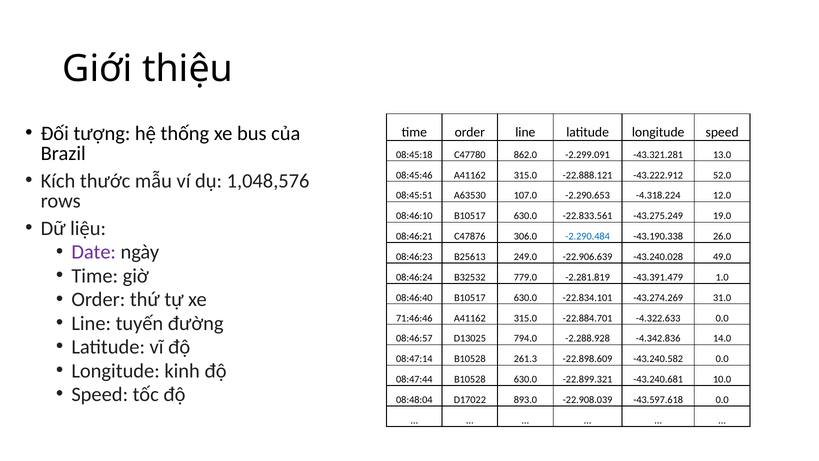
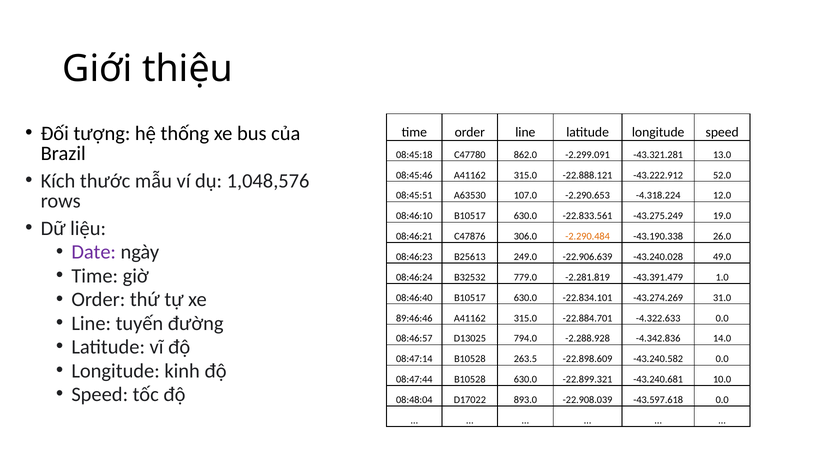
-2.290.484 colour: blue -> orange (588, 236)
71:46:46: 71:46:46 -> 89:46:46 (414, 318)
261.3: 261.3 -> 263.5 (525, 359)
